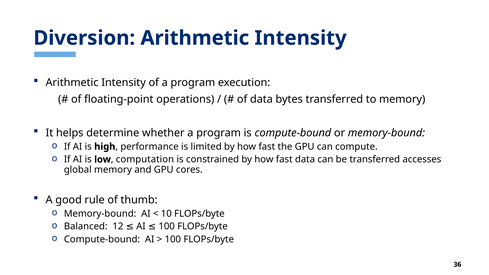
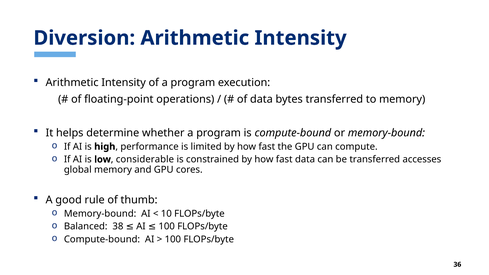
computation: computation -> considerable (145, 159)
12: 12 -> 38 (118, 226)
